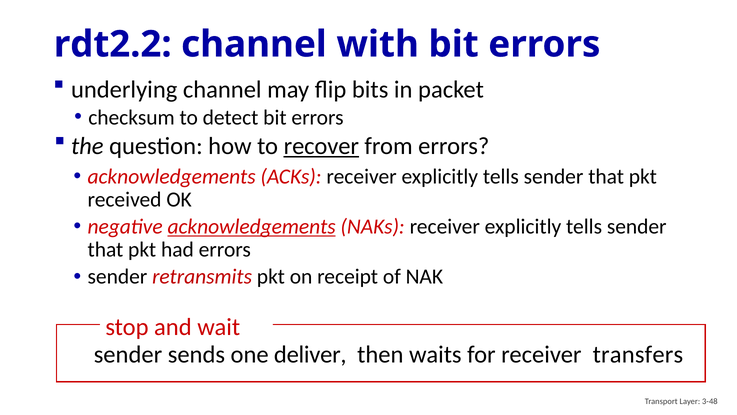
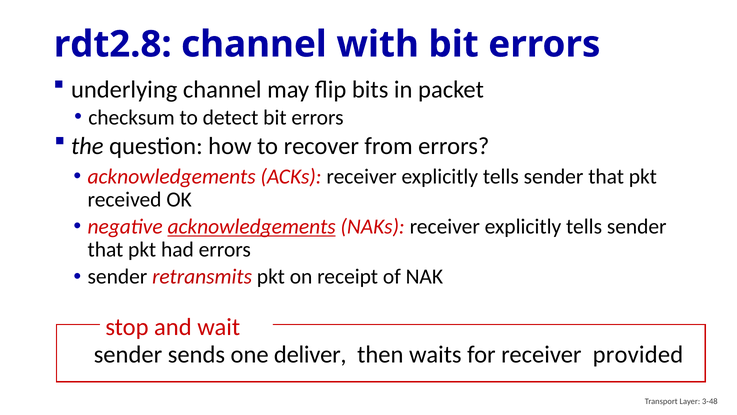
rdt2.2: rdt2.2 -> rdt2.8 (113, 44)
recover underline: present -> none (321, 146)
transfers: transfers -> provided (638, 354)
